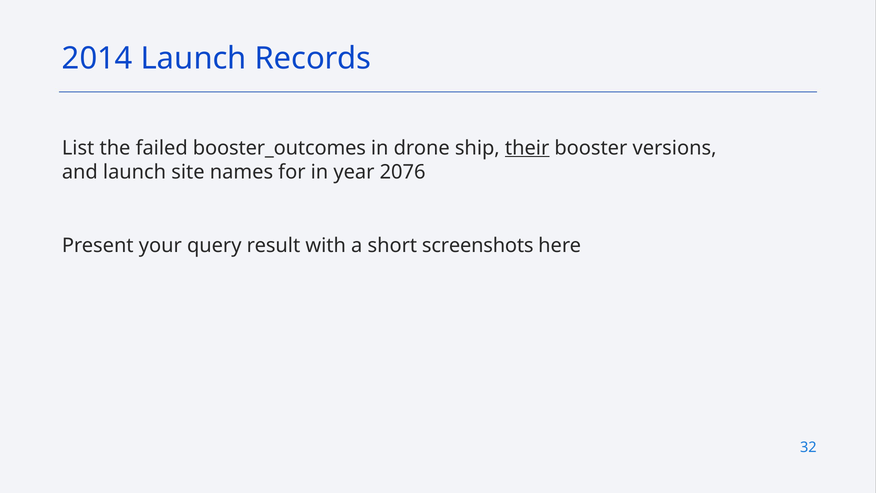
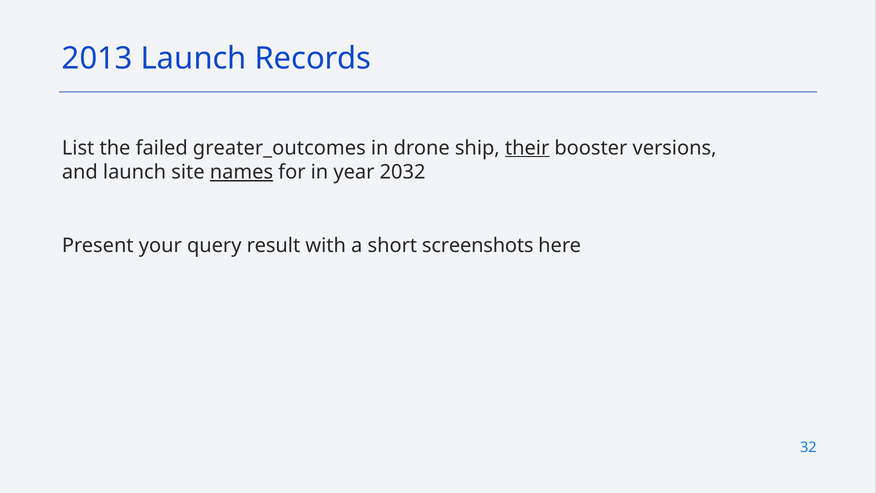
2014: 2014 -> 2013 (97, 59)
booster_outcomes: booster_outcomes -> greater_outcomes (279, 148)
names underline: none -> present (241, 172)
2076: 2076 -> 2032 (403, 172)
